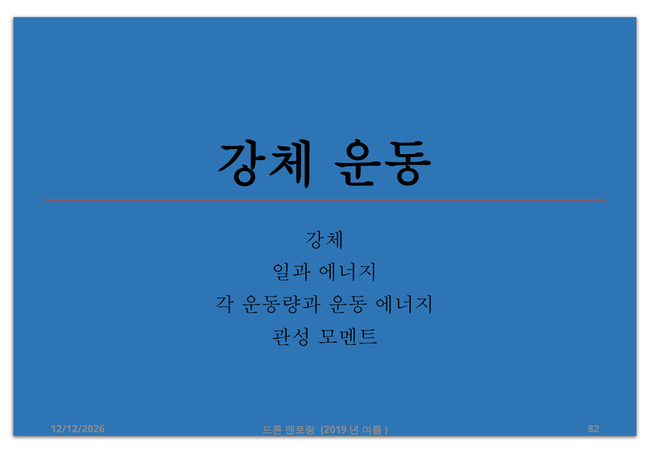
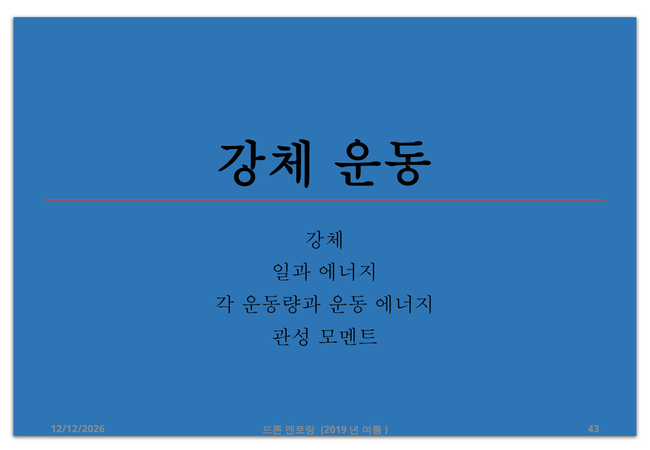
82: 82 -> 43 (594, 429)
